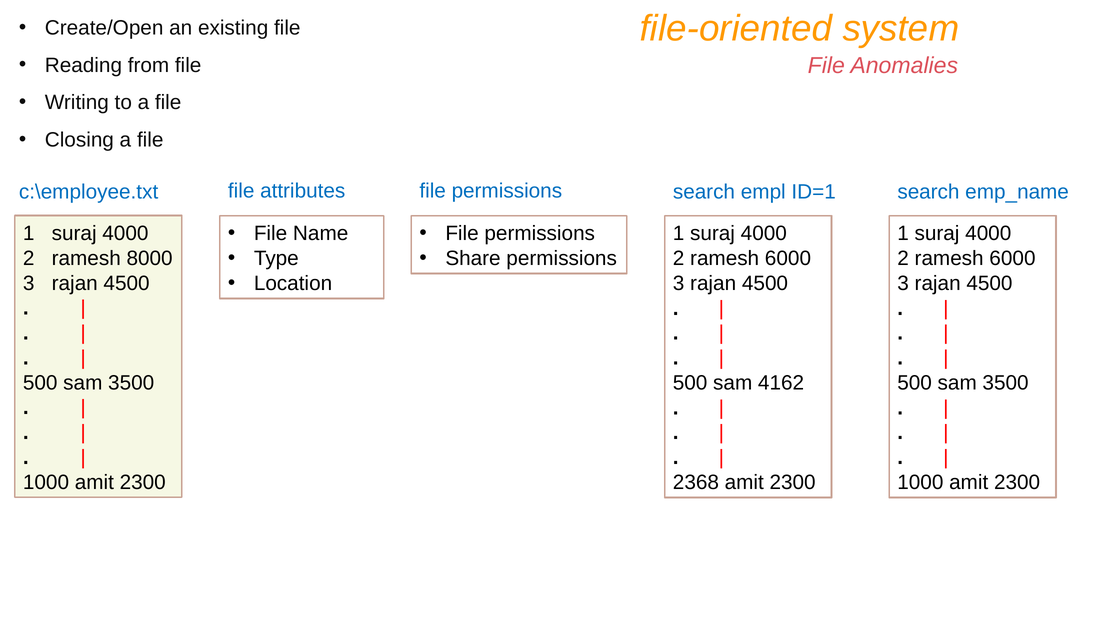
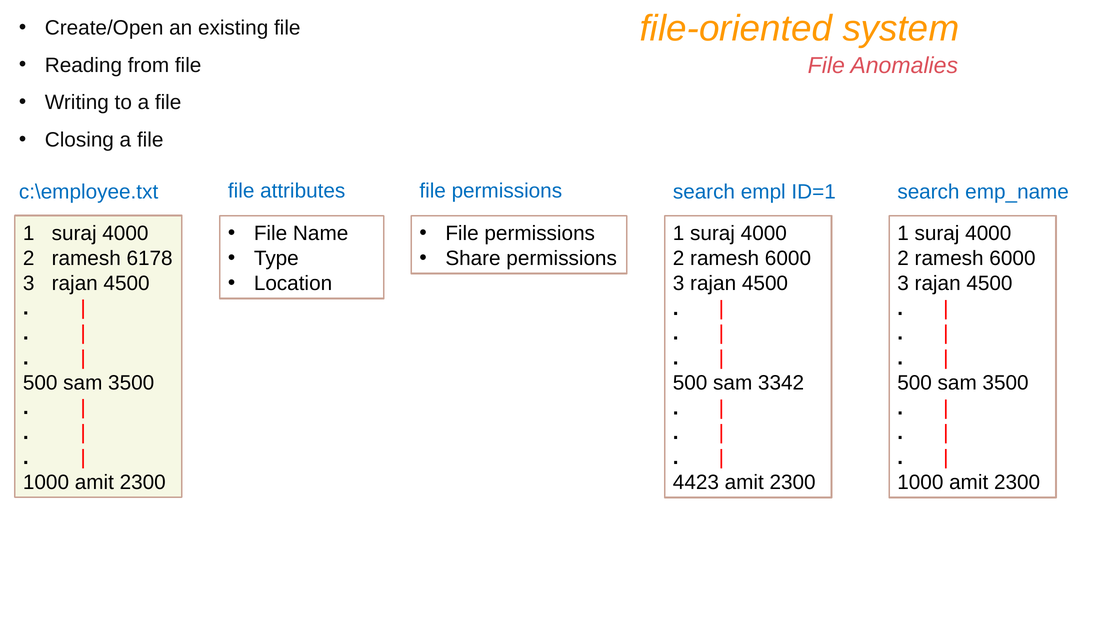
8000: 8000 -> 6178 (150, 258)
4162: 4162 -> 3342 (781, 383)
2368: 2368 -> 4423 (696, 482)
